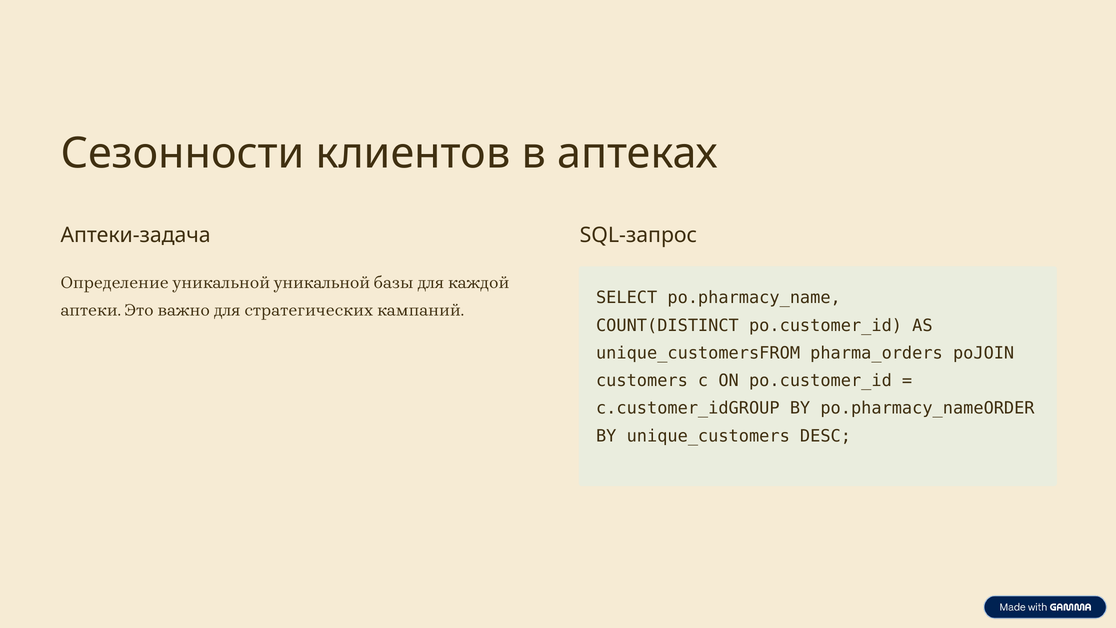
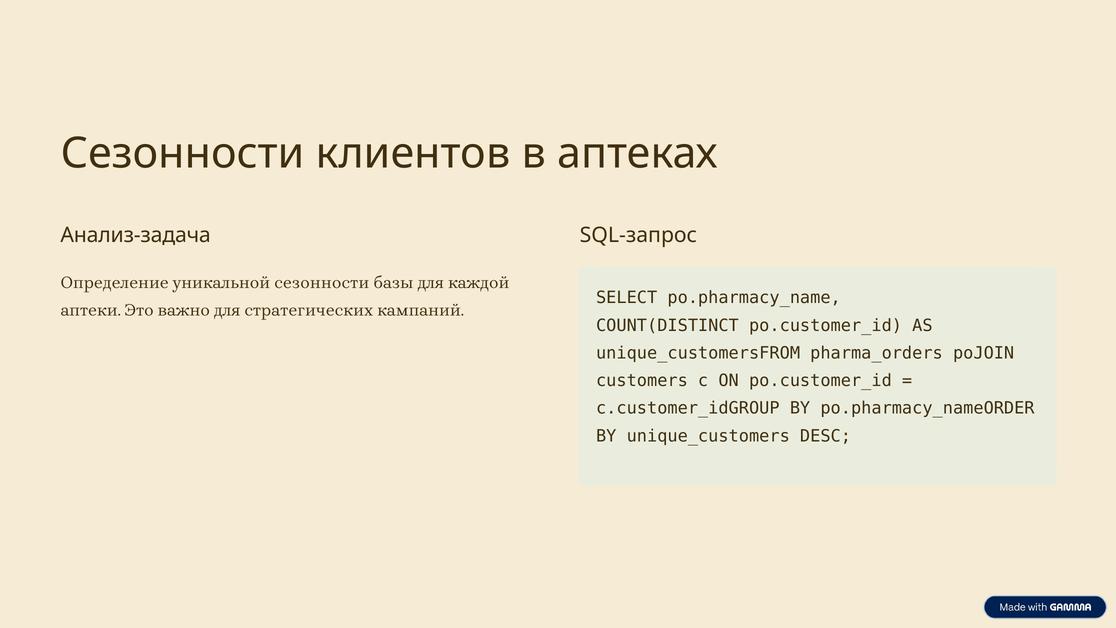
Аптеки-задача: Аптеки-задача -> Анализ-задача (136, 235)
уникальной уникальной: уникальной -> сезонности (322, 283)
